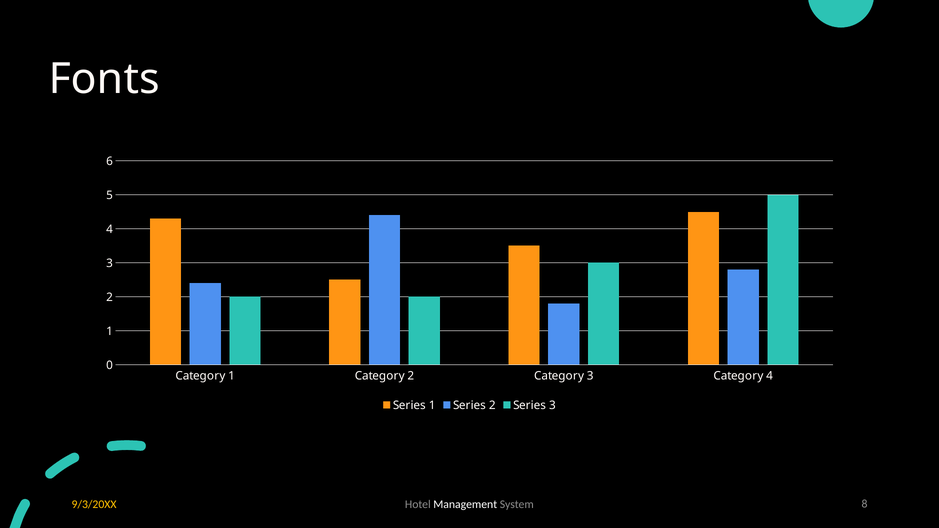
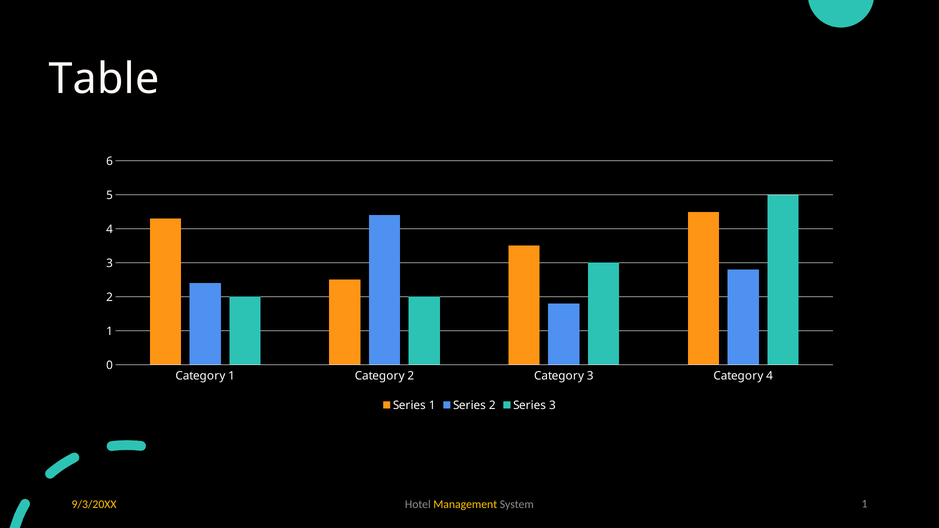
Fonts: Fonts -> Table (104, 79)
Management colour: white -> yellow (465, 504)
System 8: 8 -> 1 (864, 504)
